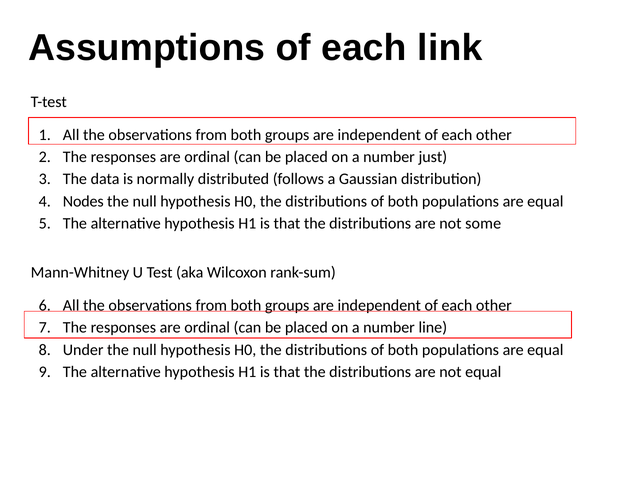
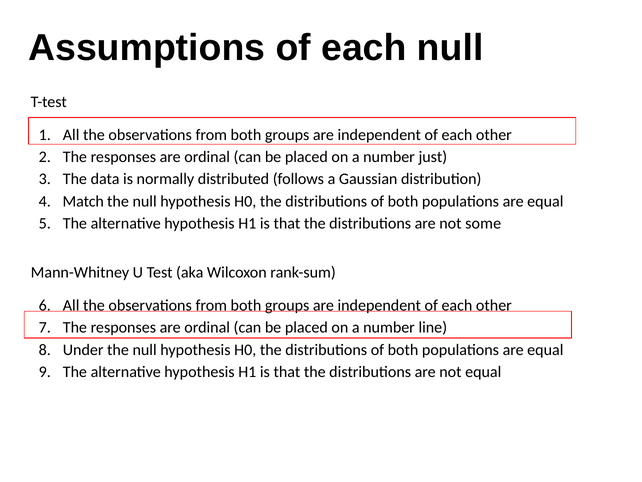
each link: link -> null (450, 48)
Nodes: Nodes -> Match (83, 201)
